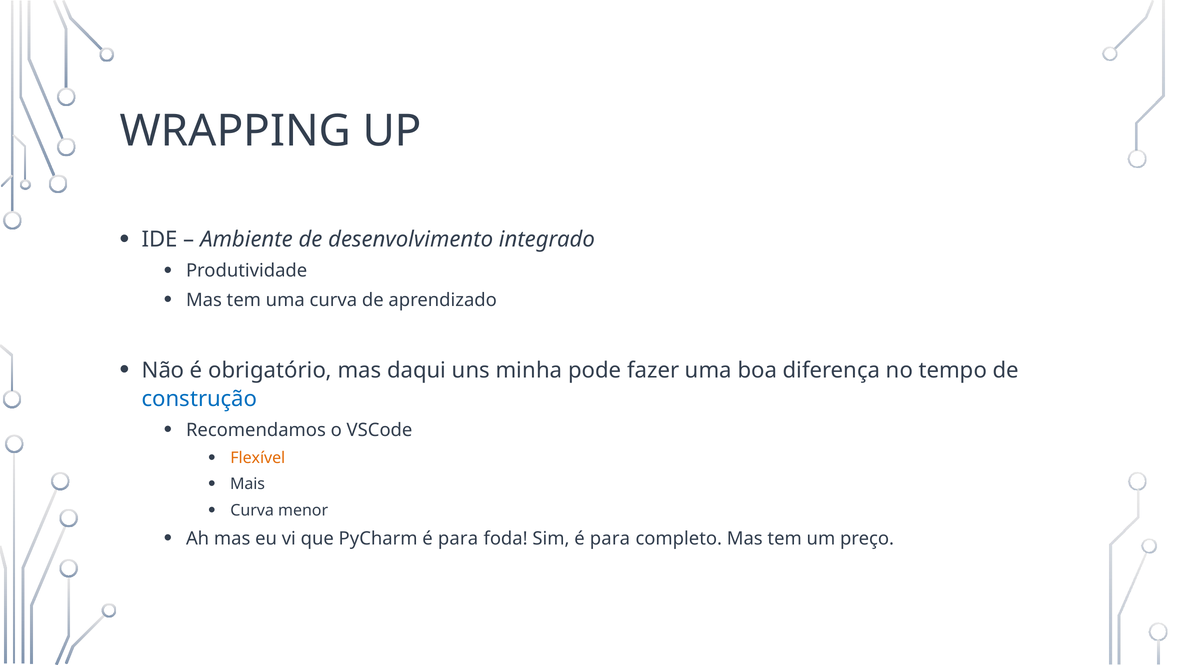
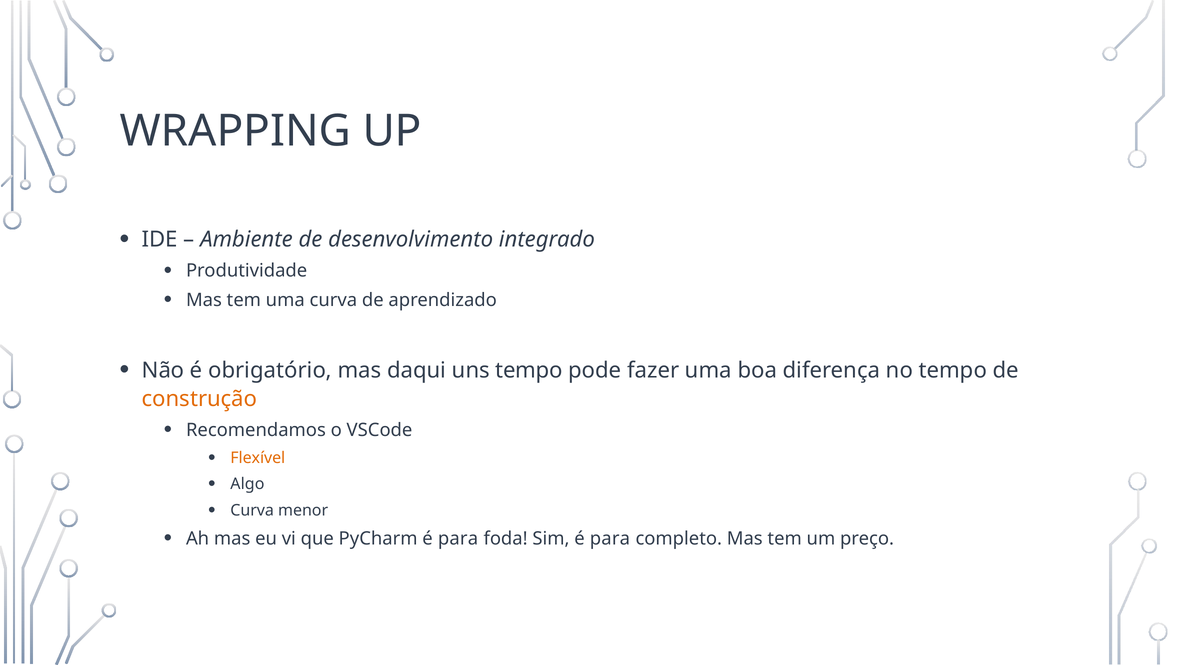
uns minha: minha -> tempo (529, 370)
construção colour: blue -> orange (199, 399)
Mais: Mais -> Algo (247, 484)
